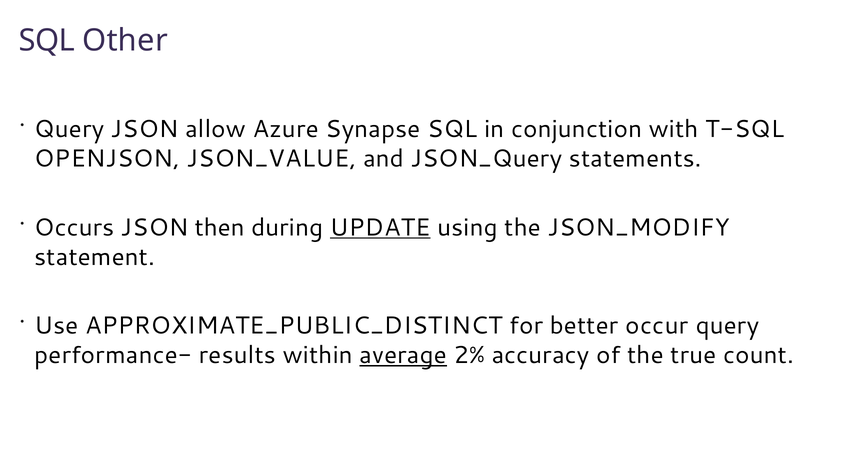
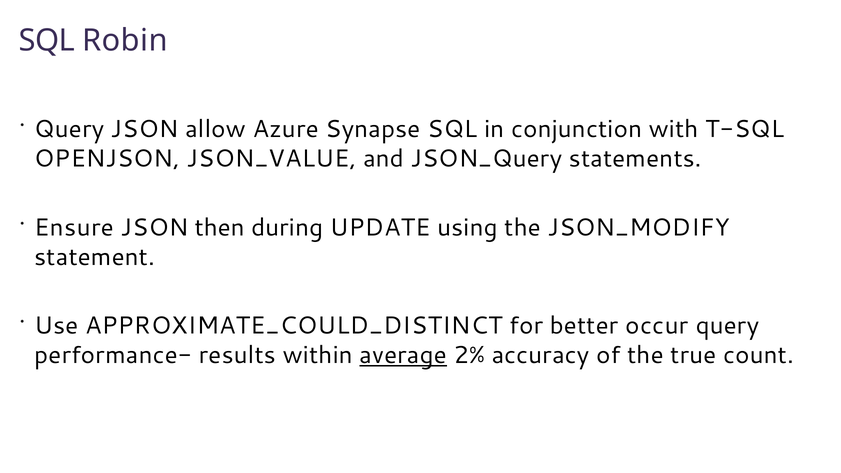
Other: Other -> Robin (125, 41)
Occurs: Occurs -> Ensure (74, 227)
UPDATE underline: present -> none (380, 227)
APPROXIMATE_PUBLIC_DISTINCT: APPROXIMATE_PUBLIC_DISTINCT -> APPROXIMATE_COULD_DISTINCT (294, 326)
